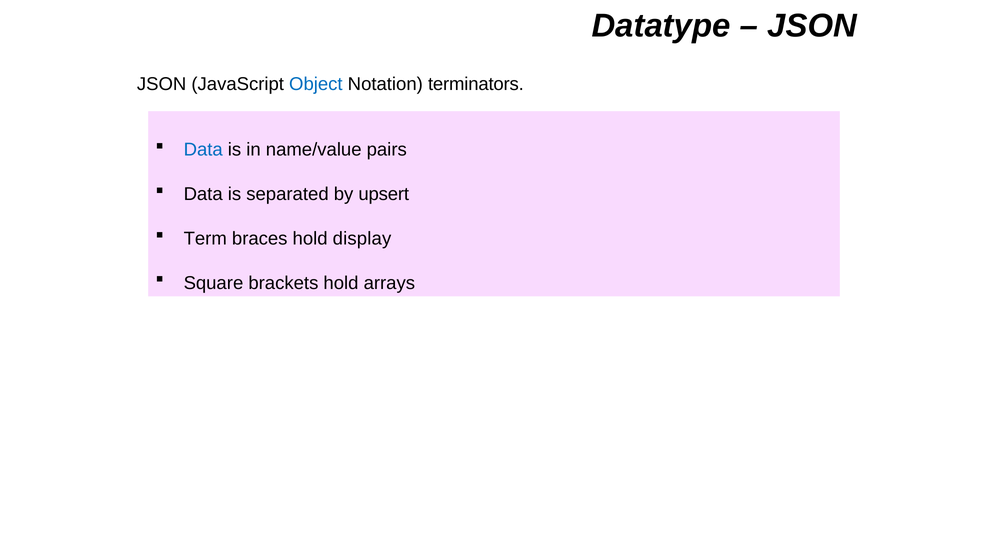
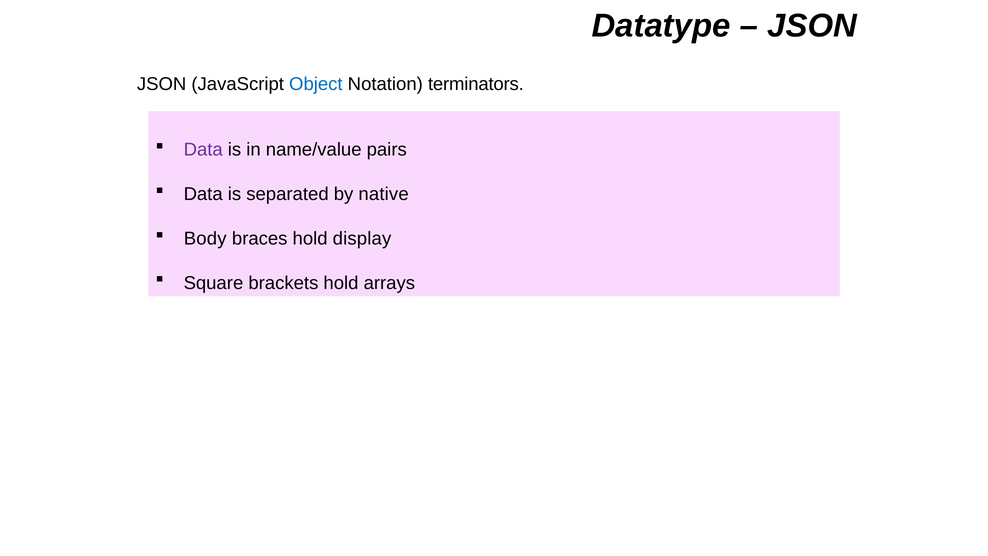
Data colour: blue -> purple (203, 149)
upsert: upsert -> native (384, 194)
Term: Term -> Body (205, 238)
